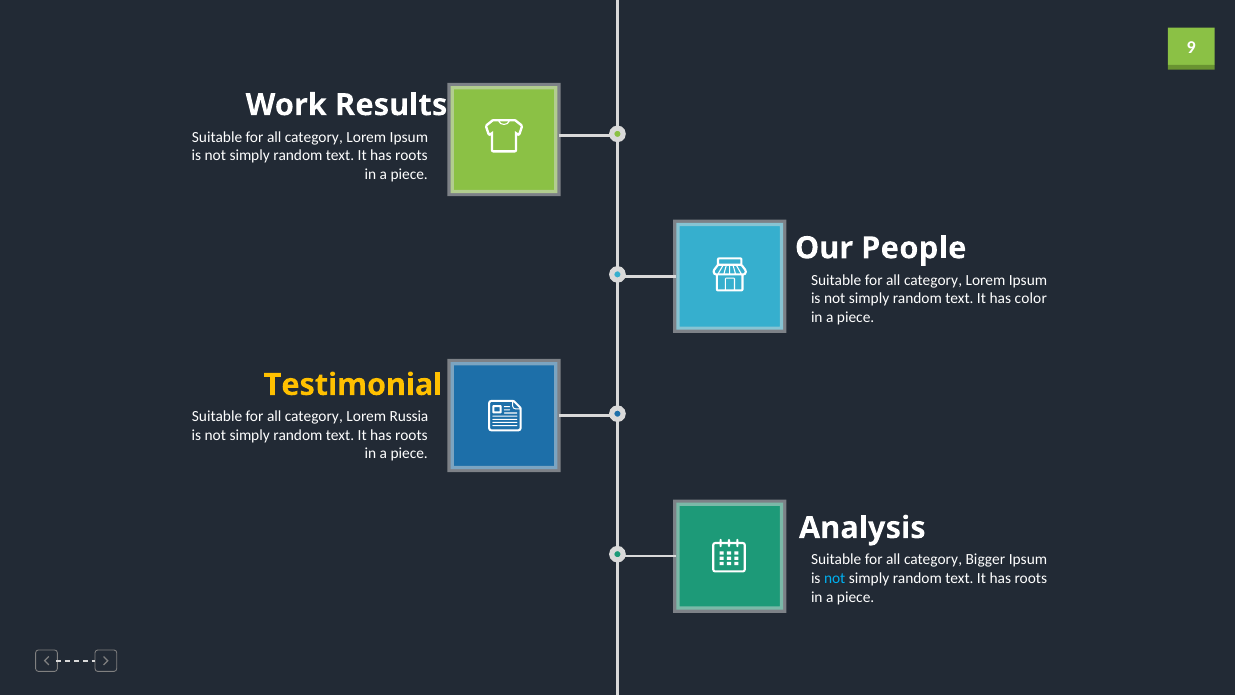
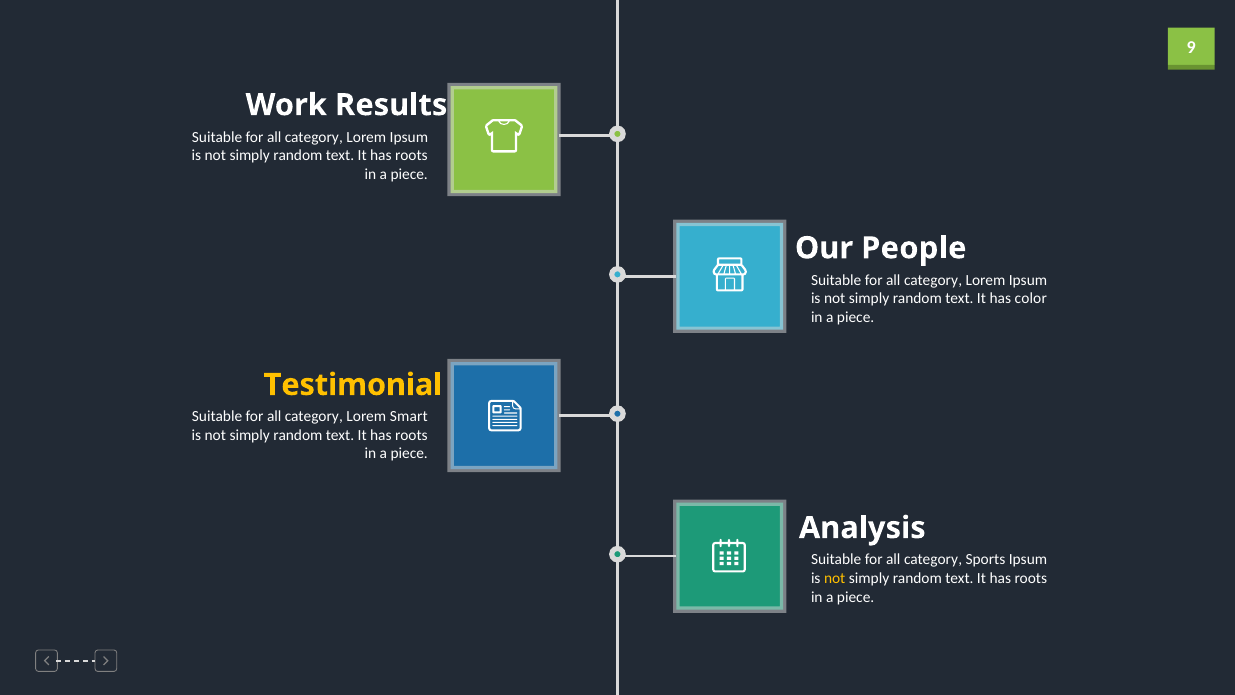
Russia: Russia -> Smart (409, 417)
Bigger: Bigger -> Sports (985, 560)
not colour: light blue -> yellow (835, 578)
